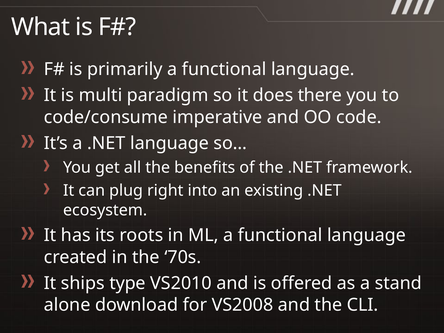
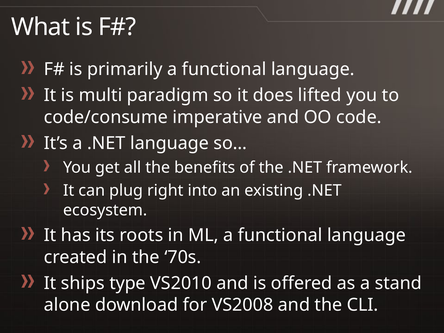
there: there -> lifted (320, 95)
